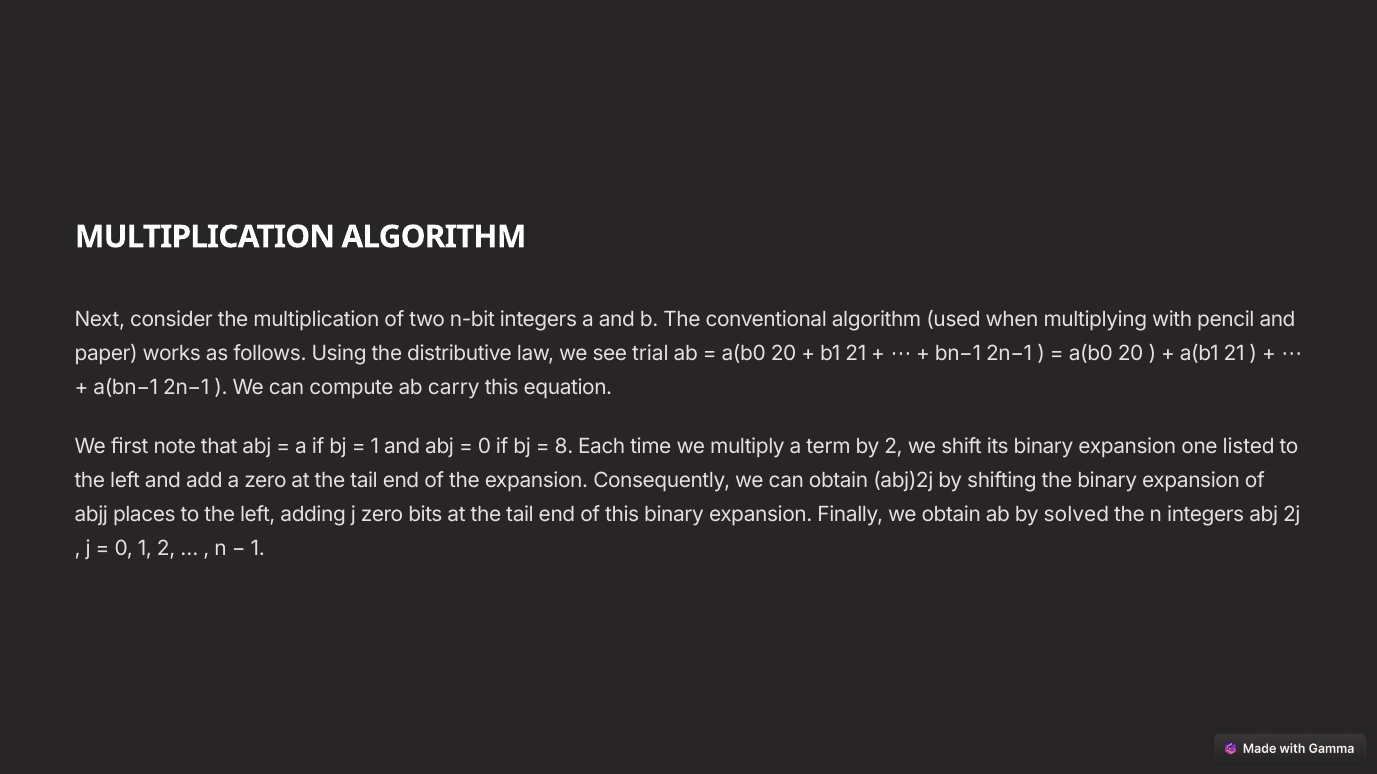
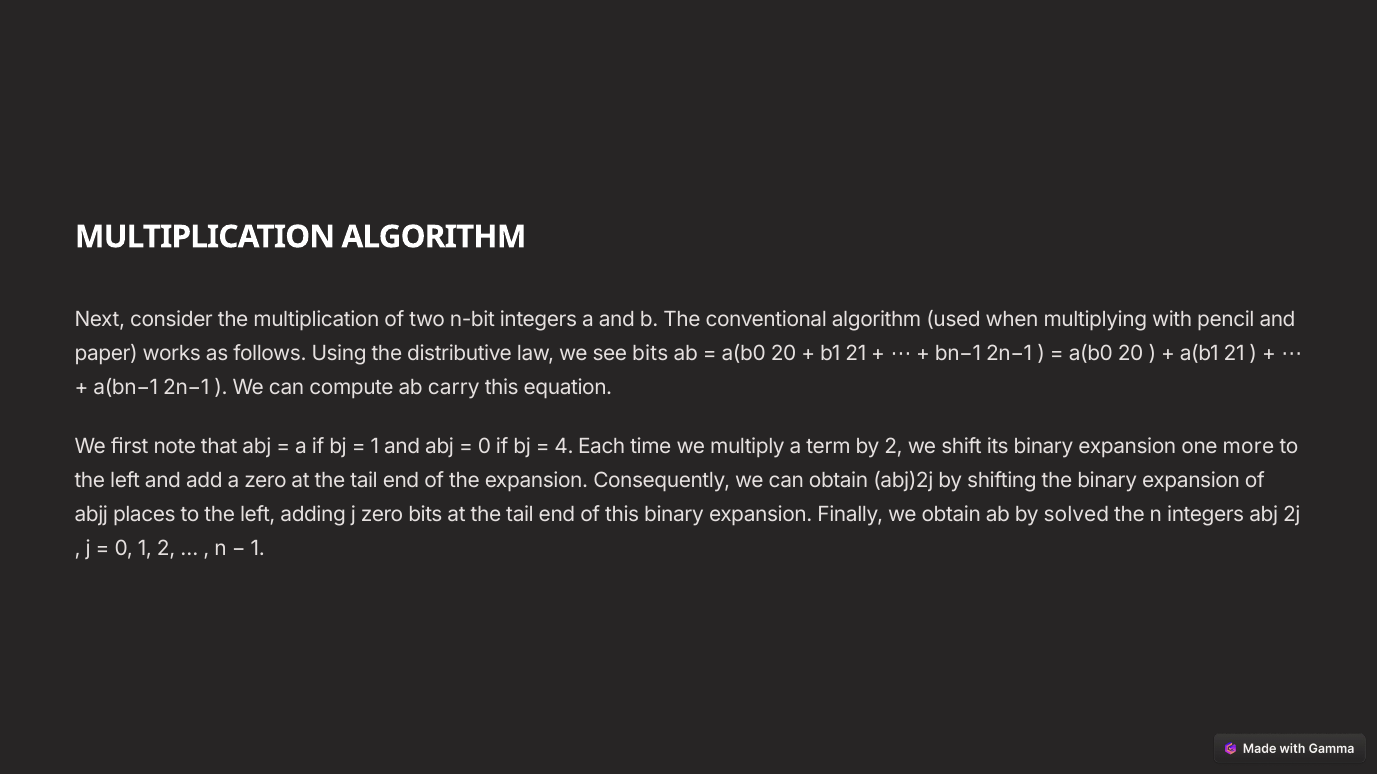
see trial: trial -> bits (650, 354)
8: 8 -> 4 (564, 447)
listed: listed -> more (1248, 447)
